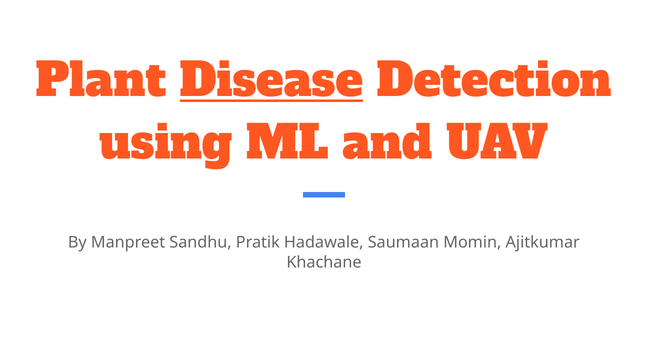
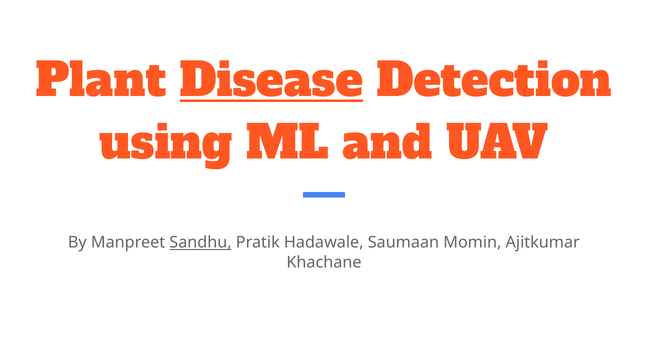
Sandhu underline: none -> present (201, 243)
